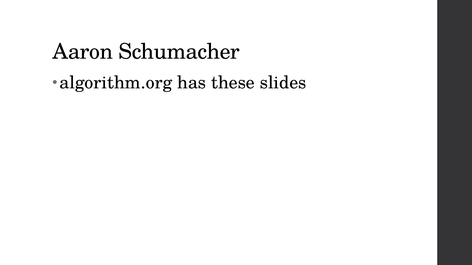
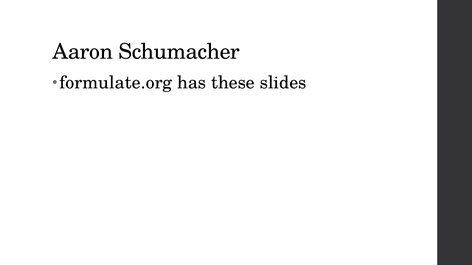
algorithm.org: algorithm.org -> formulate.org (116, 83)
